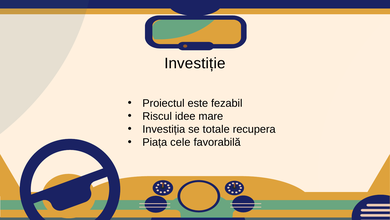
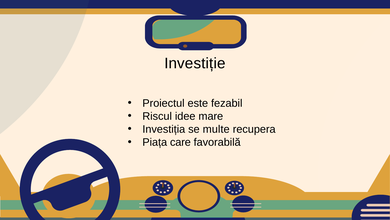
totale: totale -> multe (216, 129)
cele: cele -> care (180, 142)
